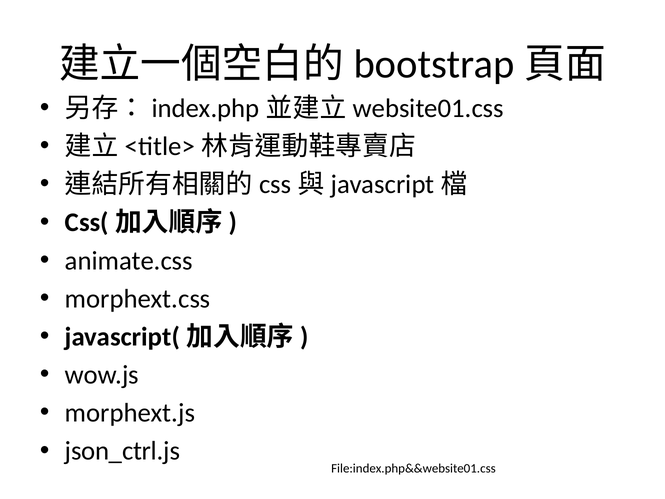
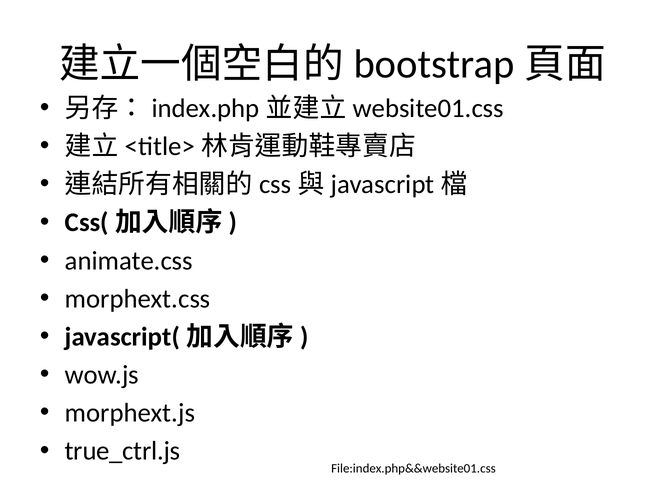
json_ctrl.js: json_ctrl.js -> true_ctrl.js (122, 451)
